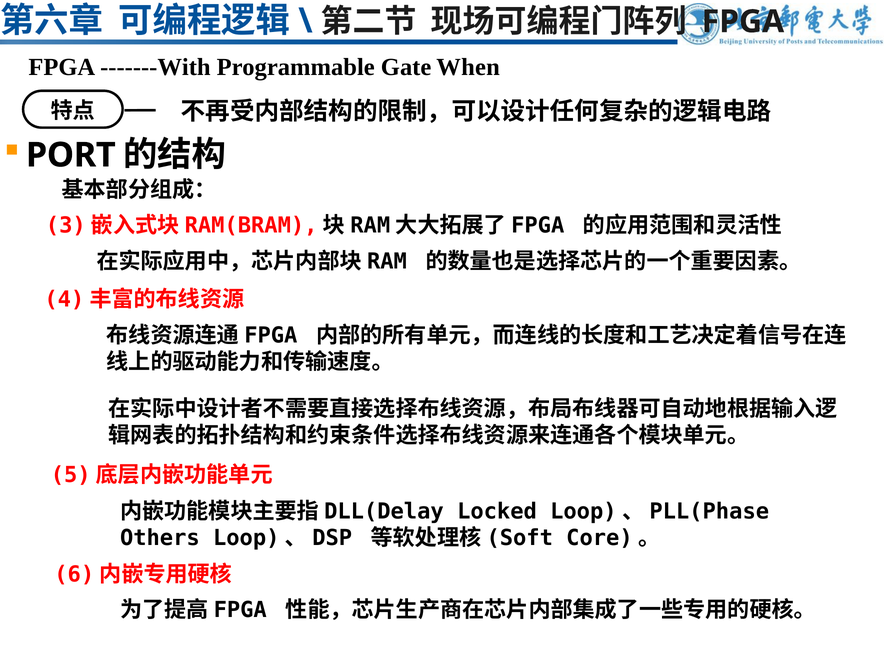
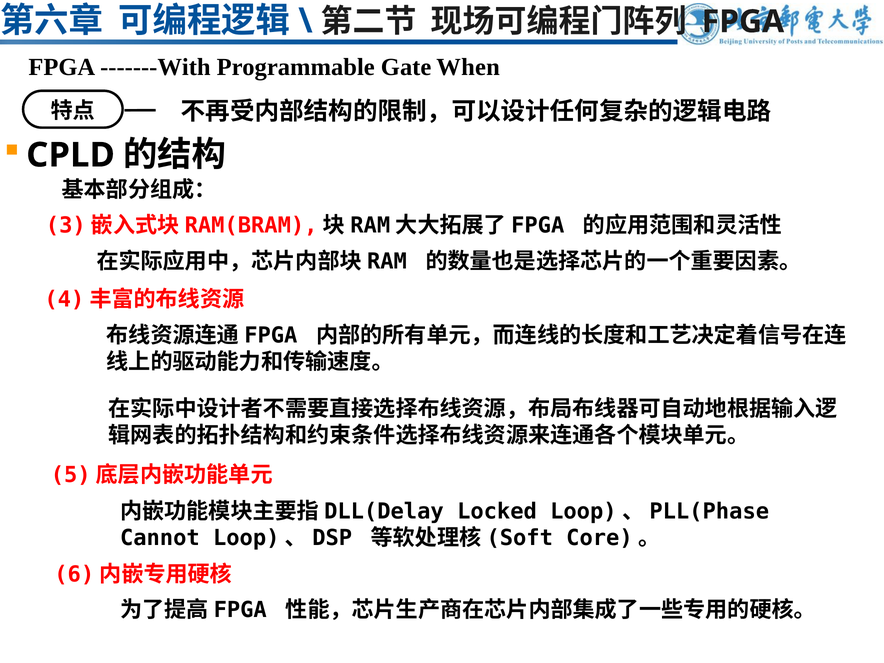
PORT: PORT -> CPLD (71, 155)
Others: Others -> Cannot (160, 538)
